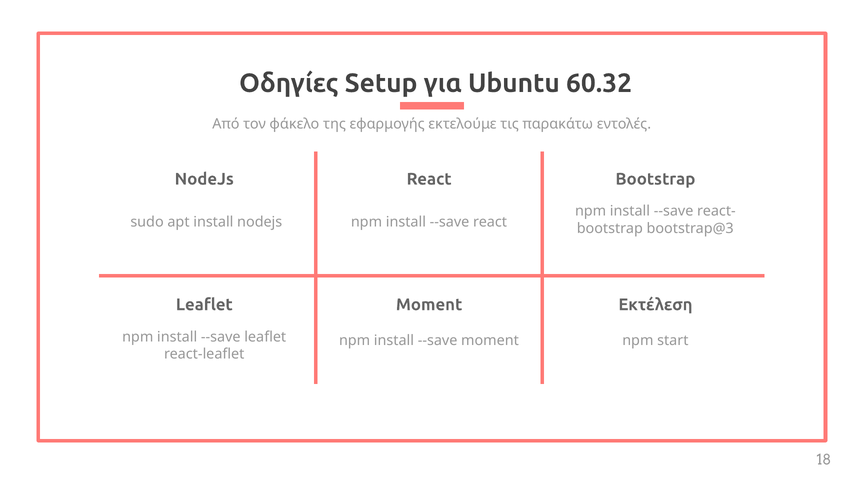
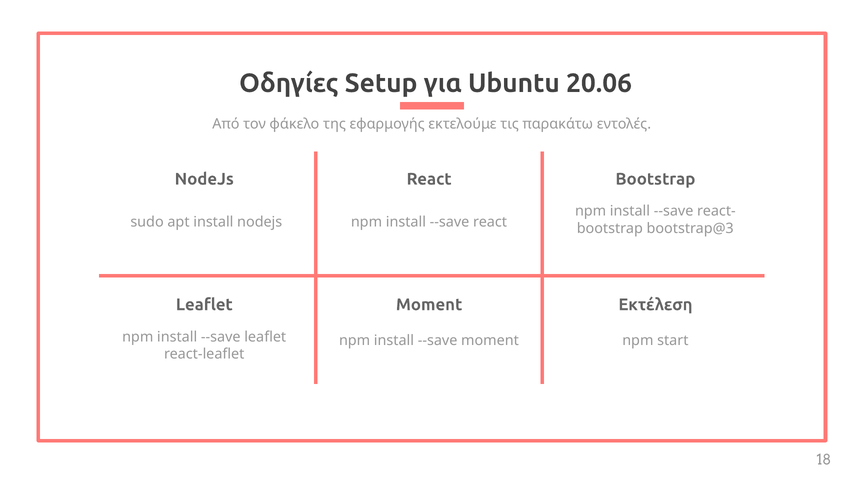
60.32: 60.32 -> 20.06 (599, 83)
